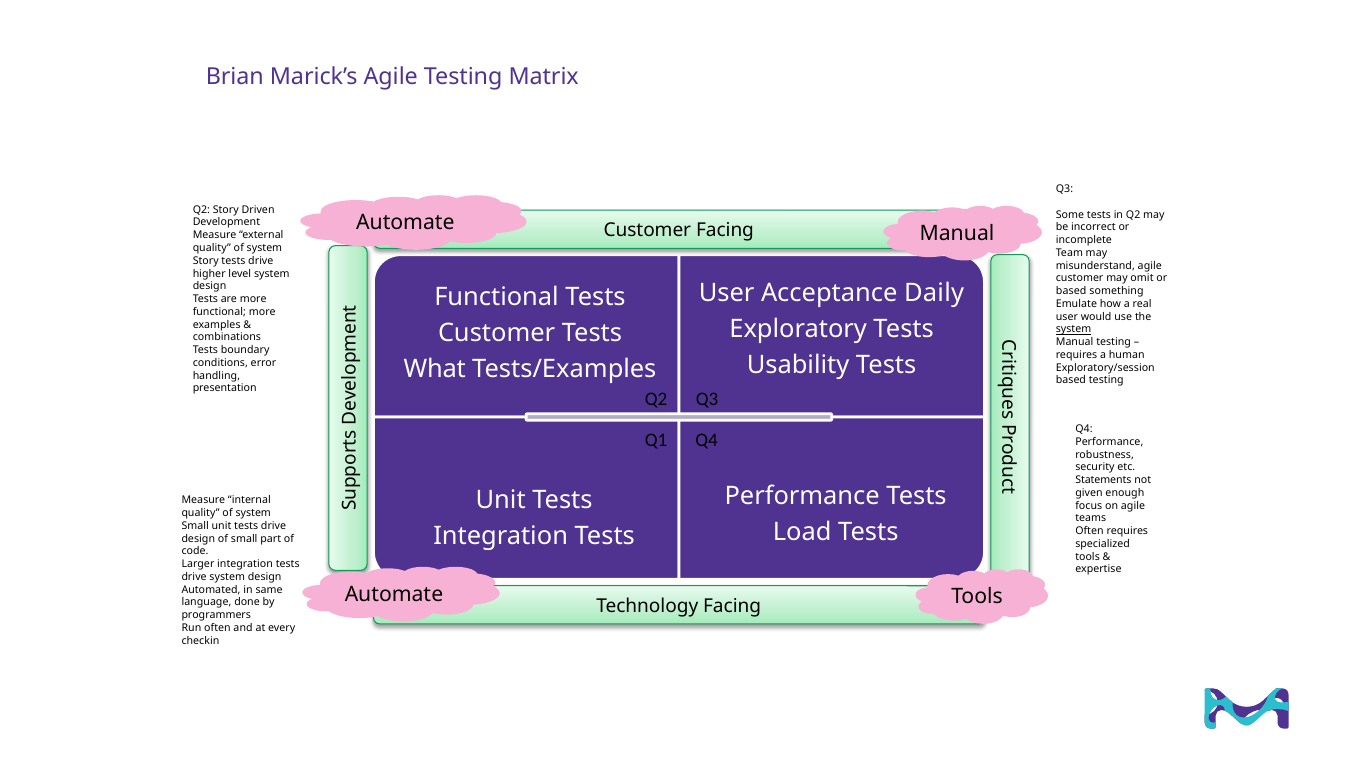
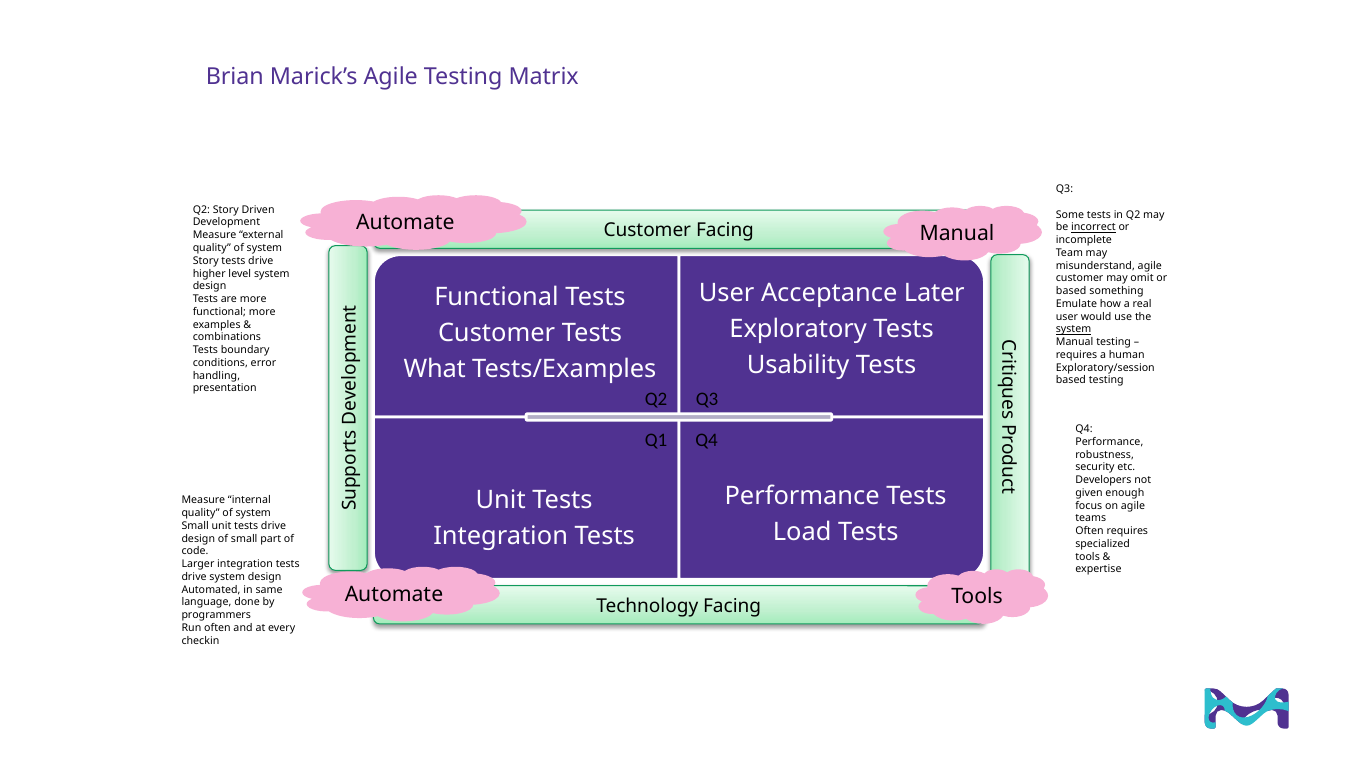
incorrect underline: none -> present (1093, 227)
Daily: Daily -> Later (934, 293)
Statements: Statements -> Developers (1103, 480)
